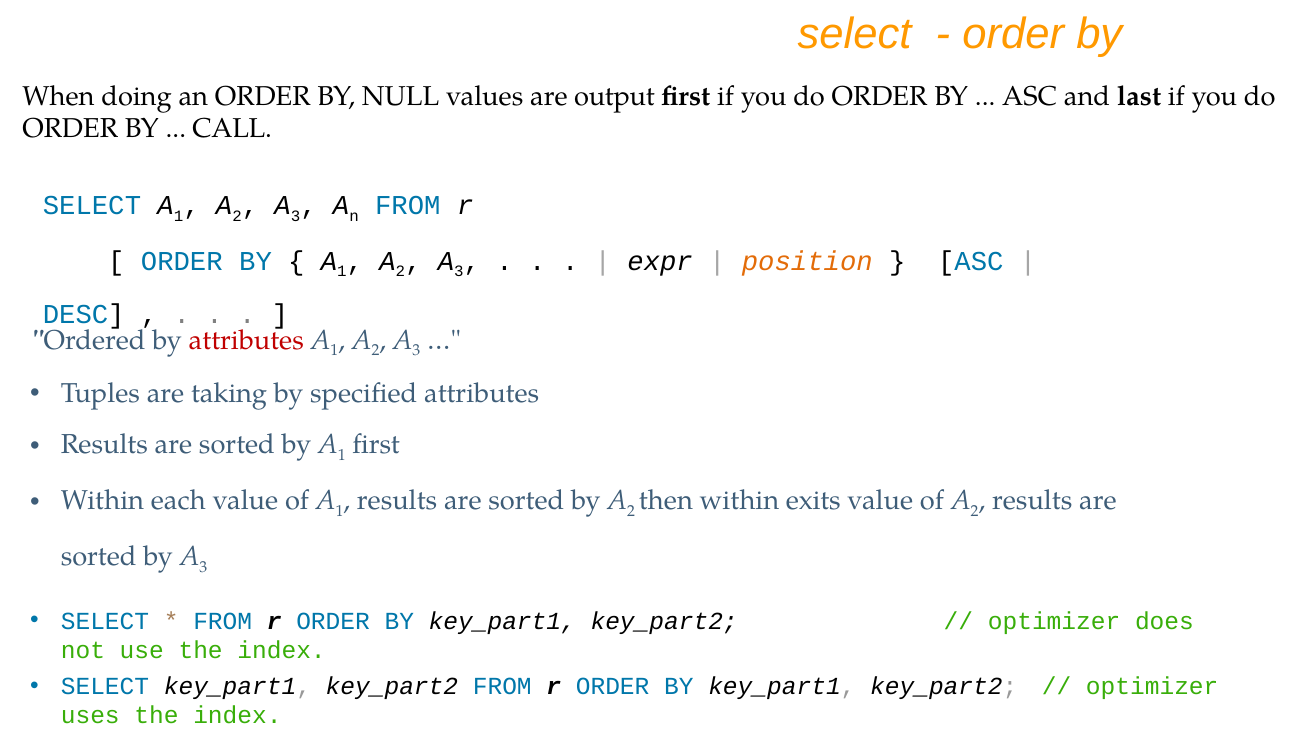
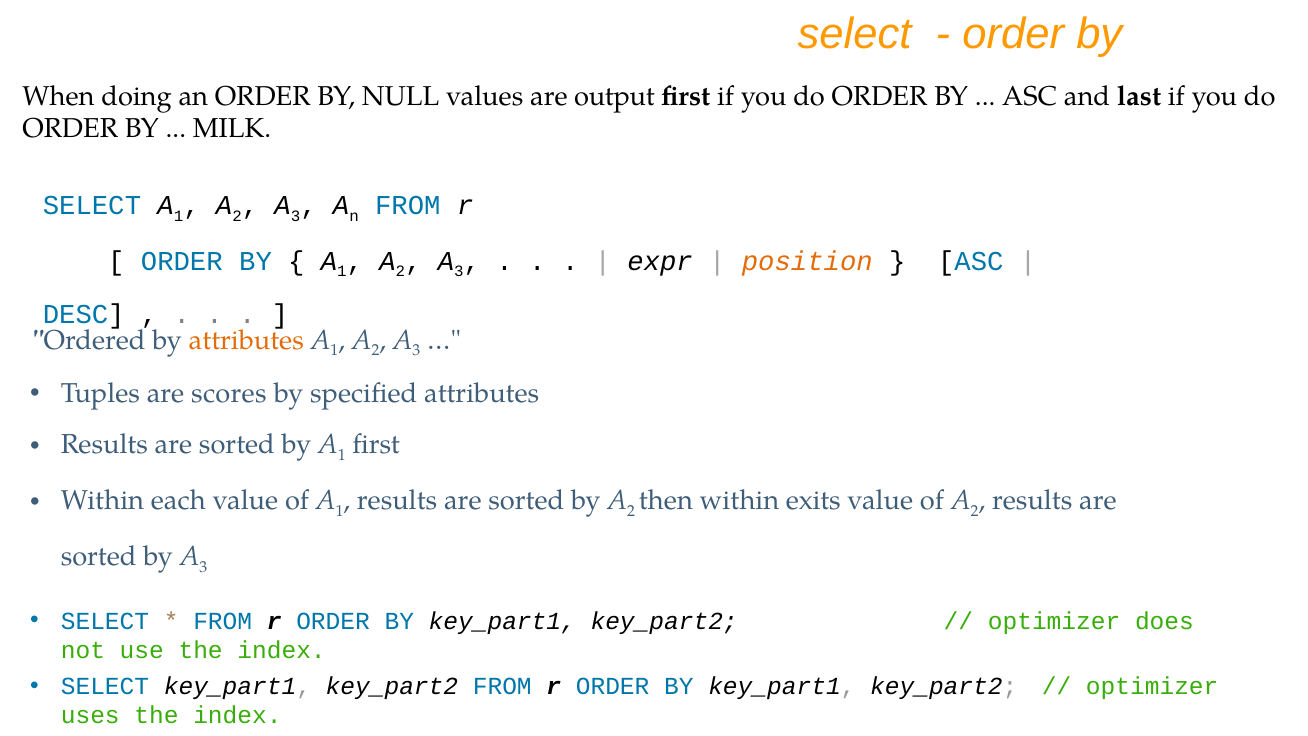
CALL: CALL -> MILK (232, 129)
attributes colour: red -> orange (246, 340)
taking: taking -> scores (229, 394)
